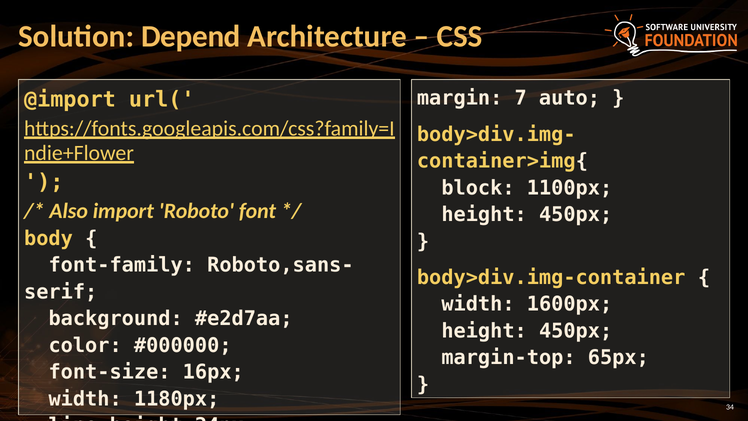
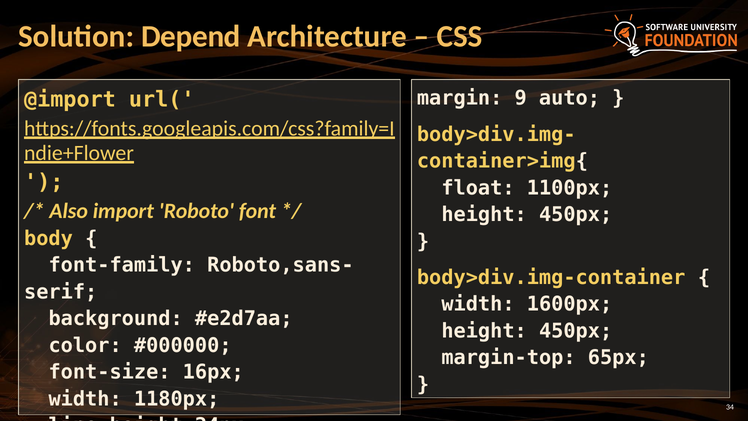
7: 7 -> 9 (521, 98)
block: block -> float (478, 188)
